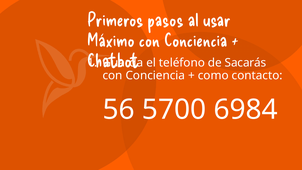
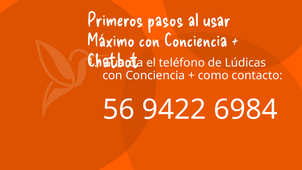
Sacarás: Sacarás -> Lúdicas (245, 63)
5700: 5700 -> 9422 (174, 110)
